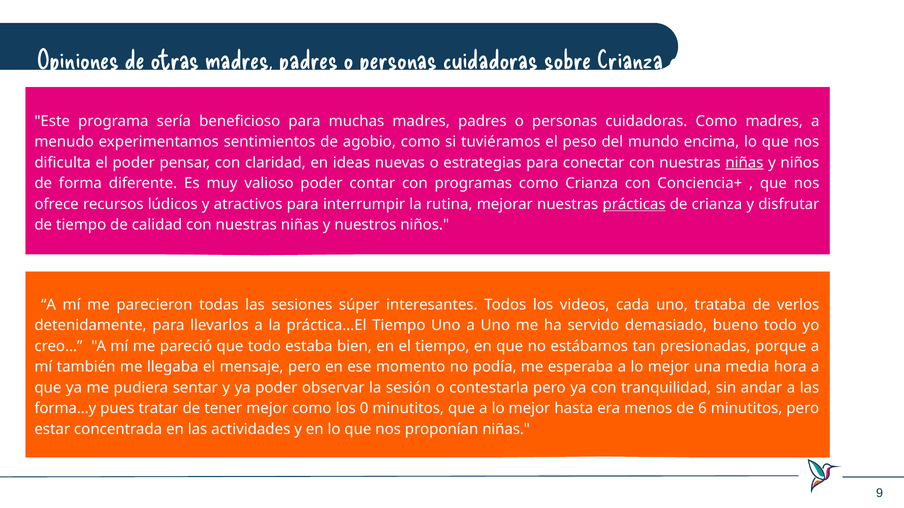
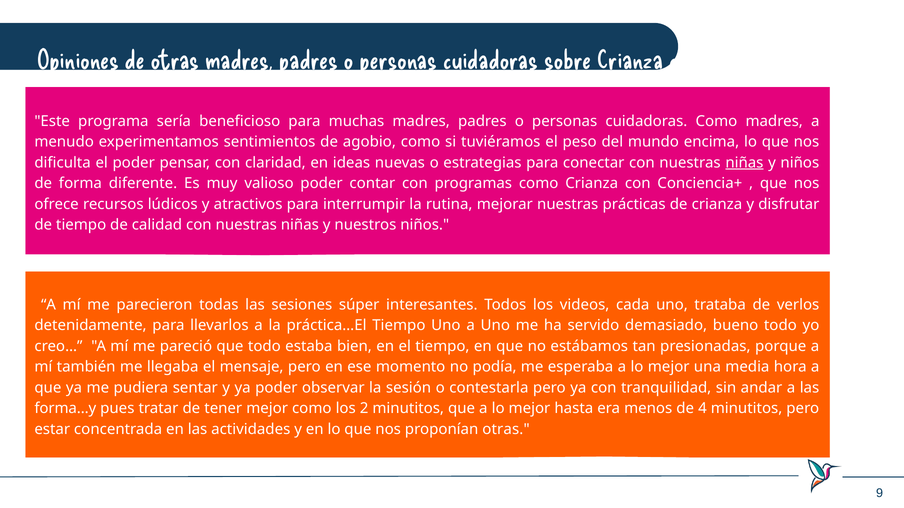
prácticas underline: present -> none (634, 204)
0: 0 -> 2 (364, 409)
6: 6 -> 4 (702, 409)
proponían niñas: niñas -> otras (506, 430)
